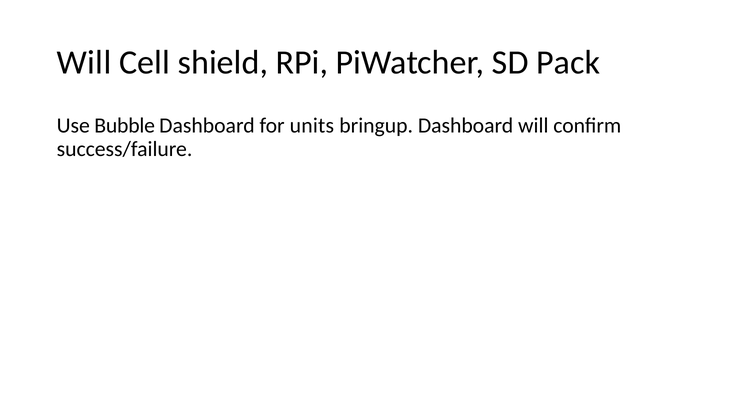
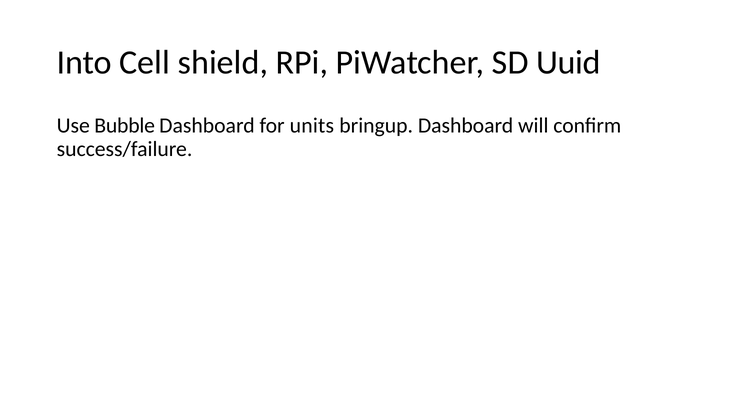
Will: Will -> Into (84, 63)
Pack: Pack -> Uuid (568, 63)
